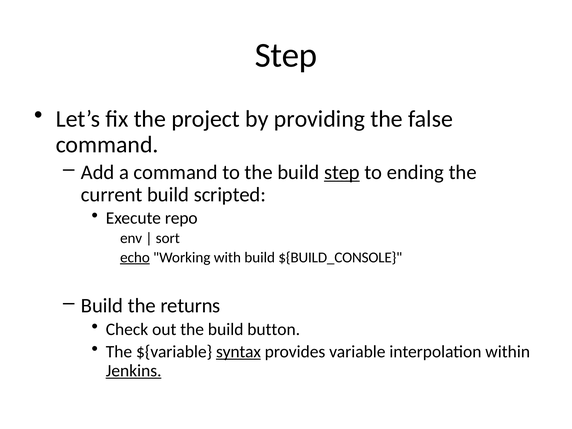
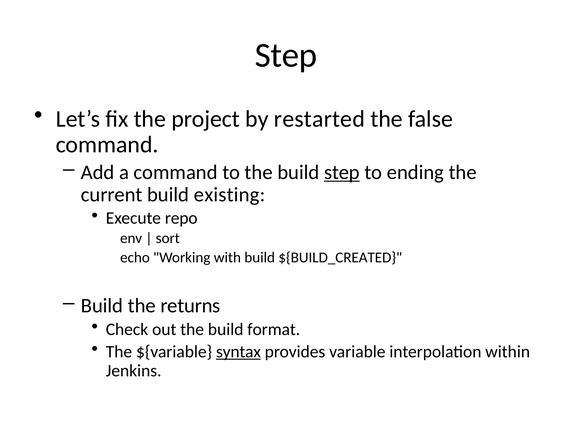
providing: providing -> restarted (319, 119)
scripted: scripted -> existing (230, 195)
echo underline: present -> none (135, 257)
${BUILD_CONSOLE: ${BUILD_CONSOLE -> ${BUILD_CREATED (340, 257)
button: button -> format (274, 329)
Jenkins underline: present -> none (134, 371)
